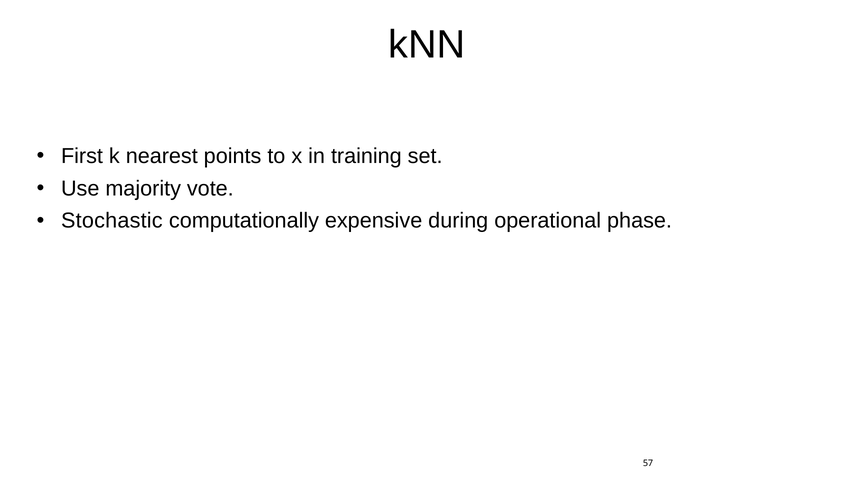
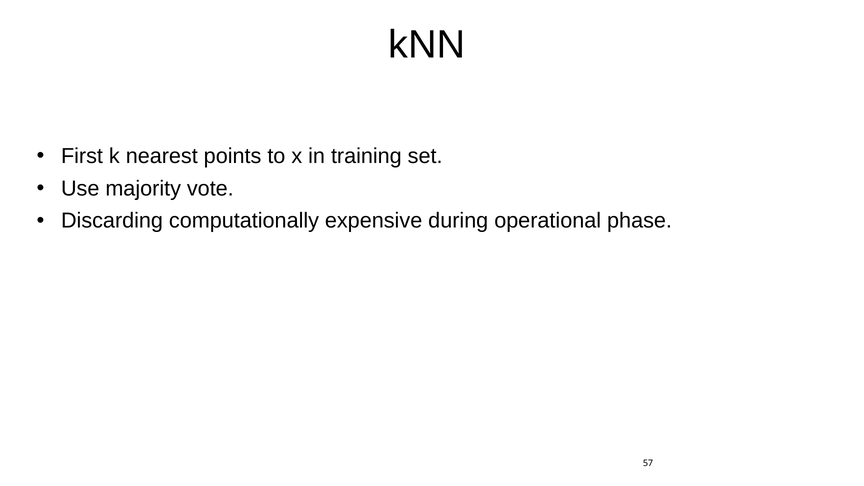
Stochastic: Stochastic -> Discarding (112, 221)
